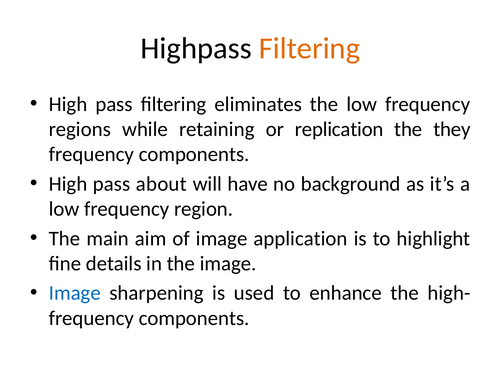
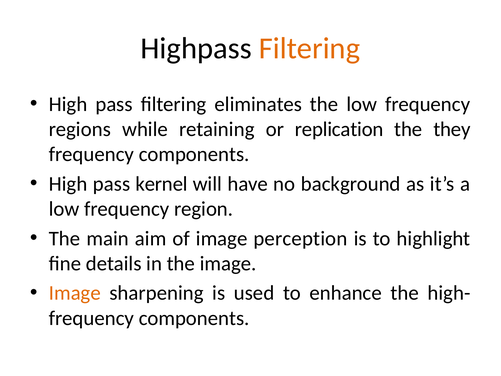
about: about -> kernel (162, 184)
application: application -> perception (300, 238)
Image colour: blue -> orange (75, 293)
